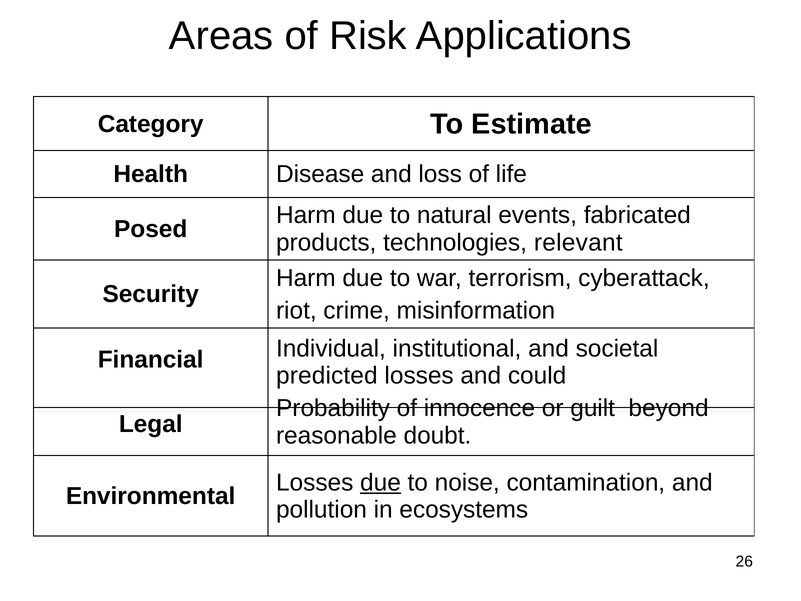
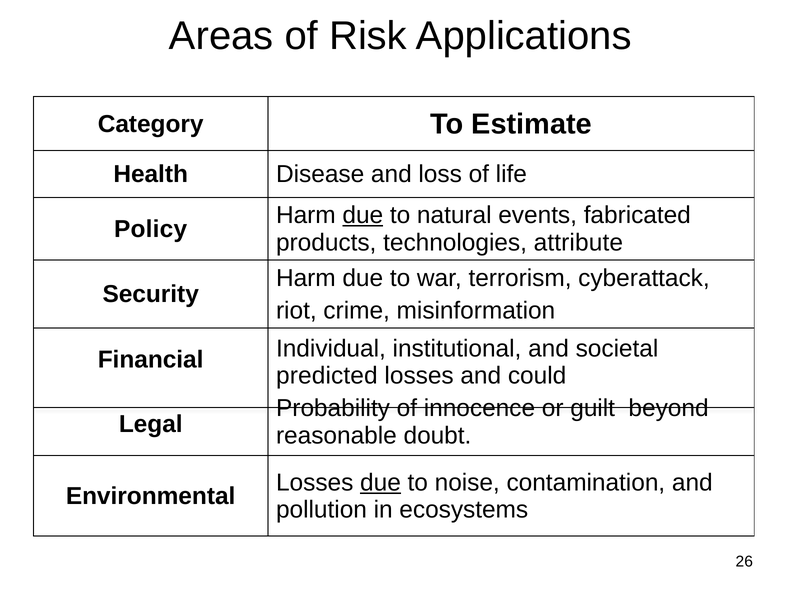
due underline: none -> present (363, 215)
Posed: Posed -> Policy (151, 229)
relevant: relevant -> attribute (578, 243)
